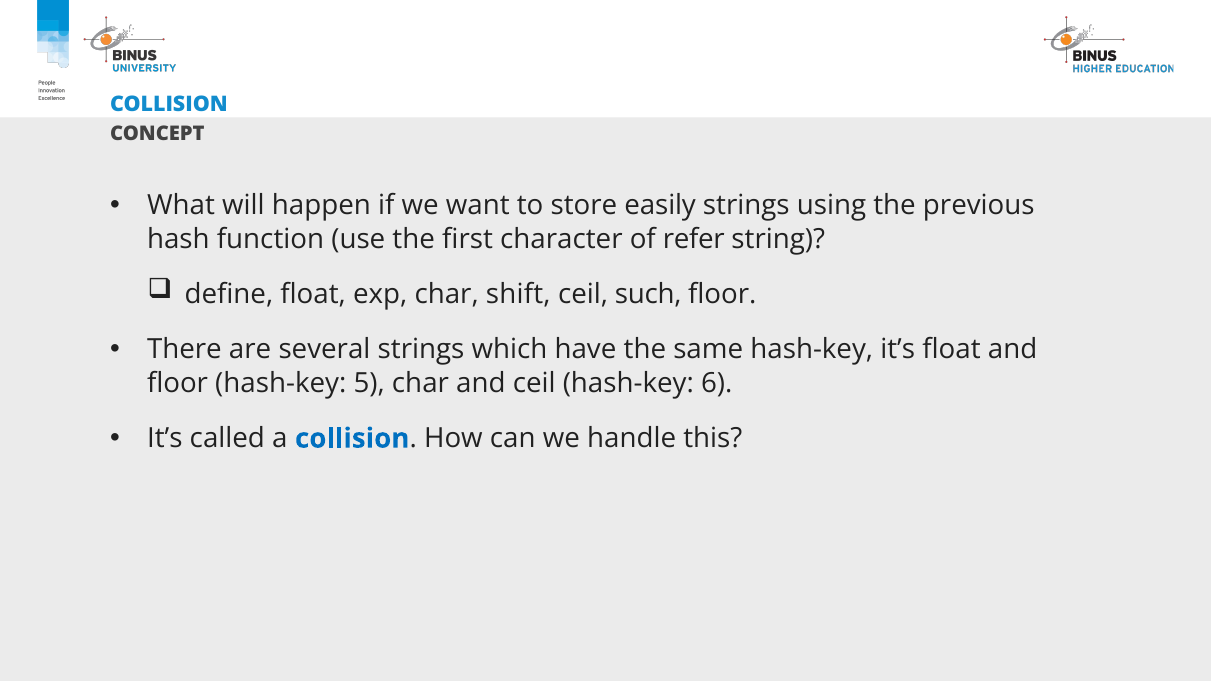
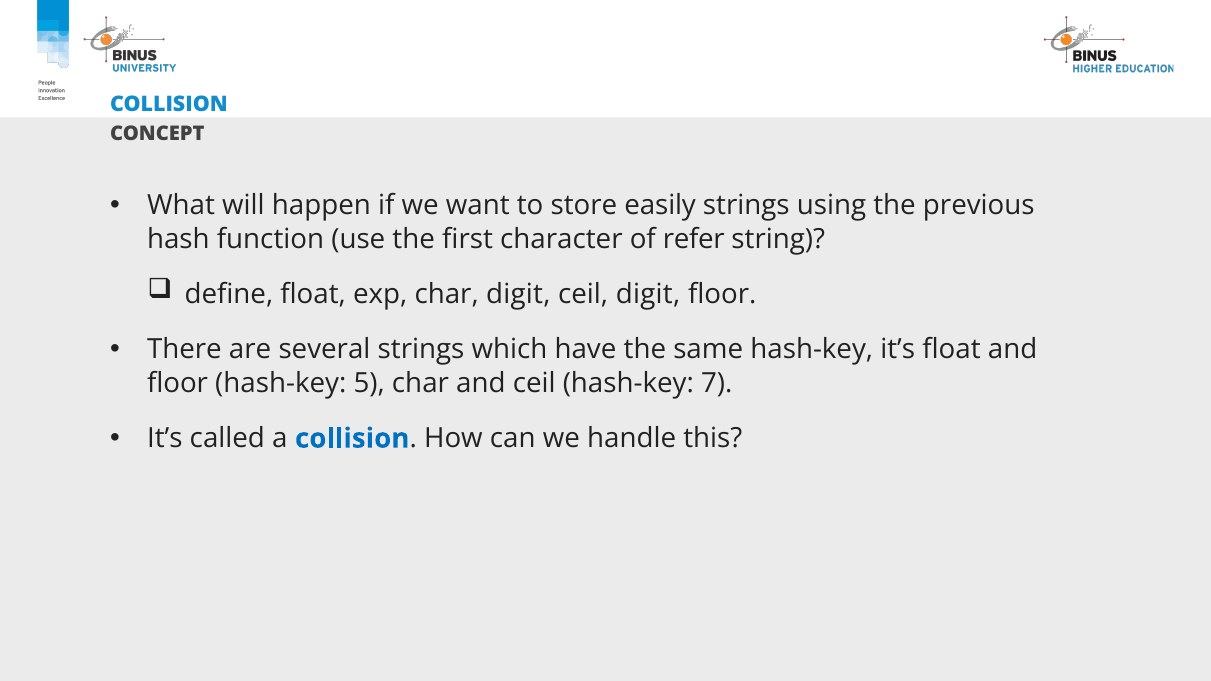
char shift: shift -> digit (518, 294)
ceil such: such -> digit (648, 294)
6: 6 -> 7 (717, 383)
